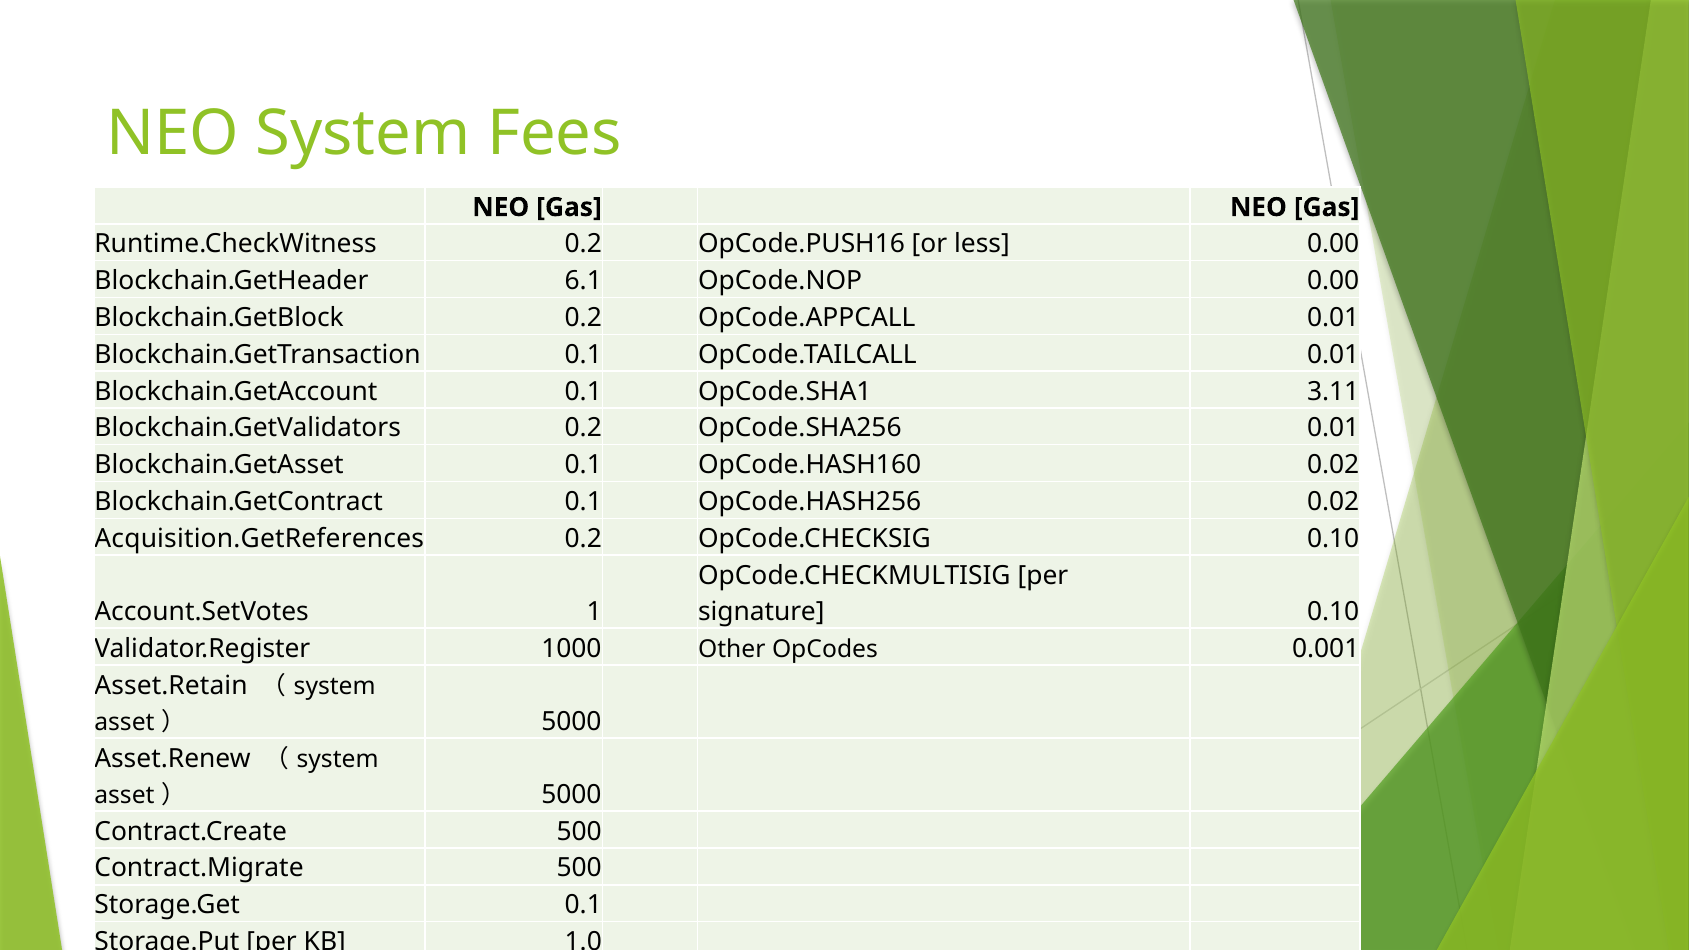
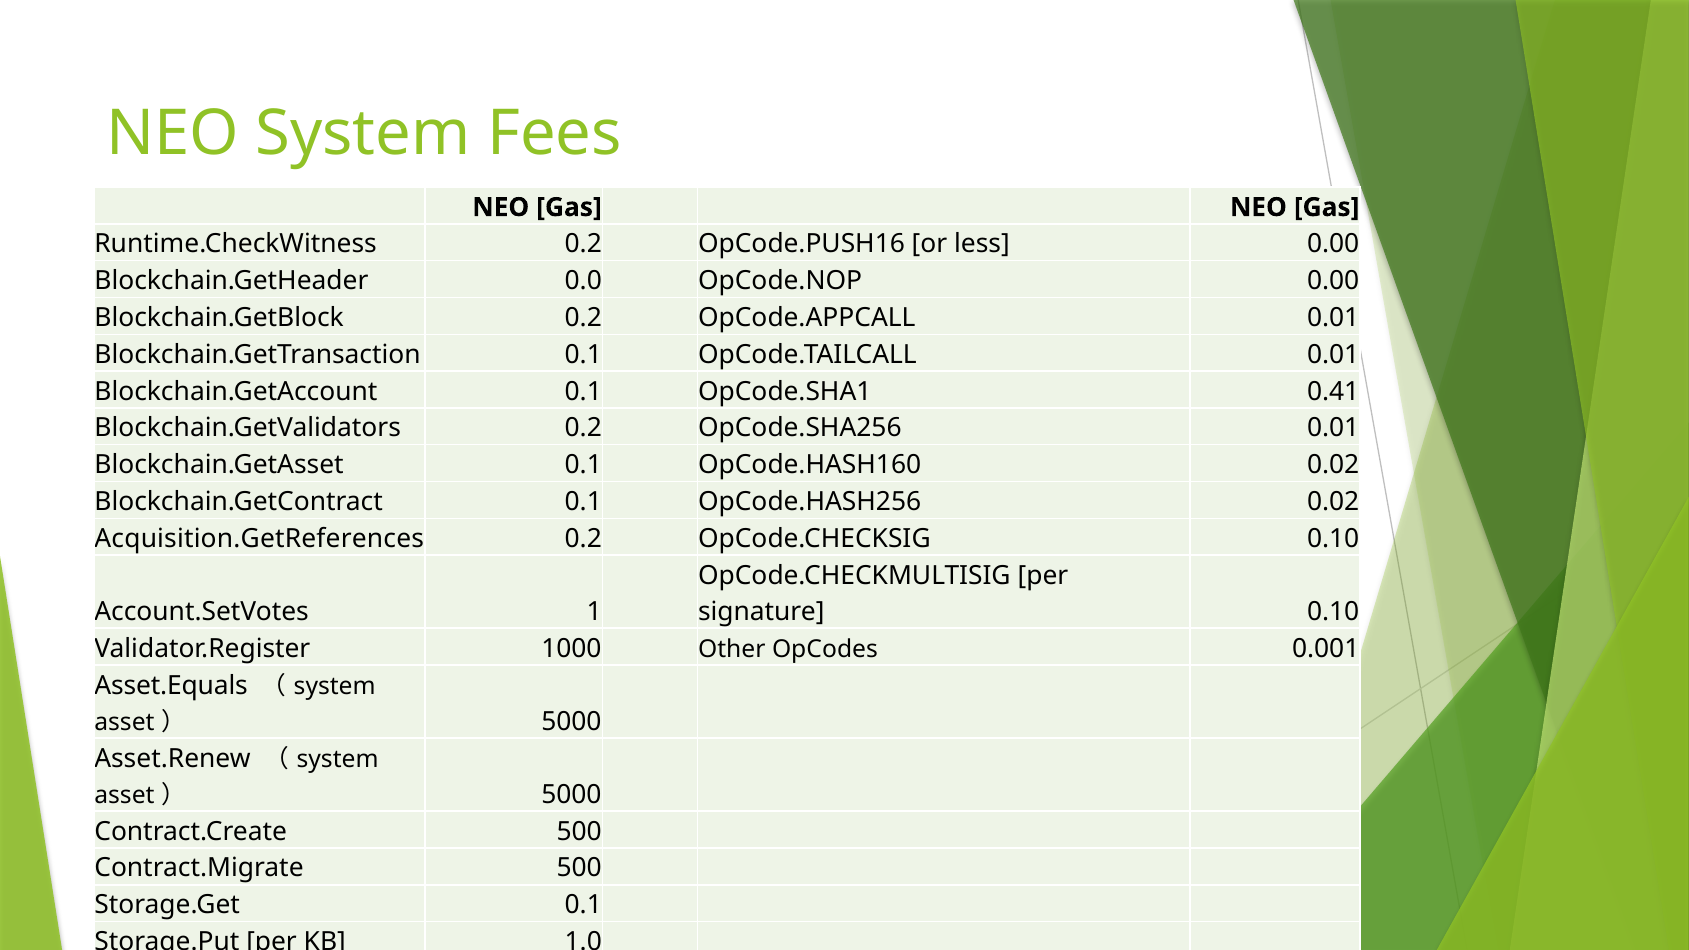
6.1: 6.1 -> 0.0 (583, 281)
3.11: 3.11 -> 0.41 (1333, 391)
Asset.Retain: Asset.Retain -> Asset.Equals (171, 686)
